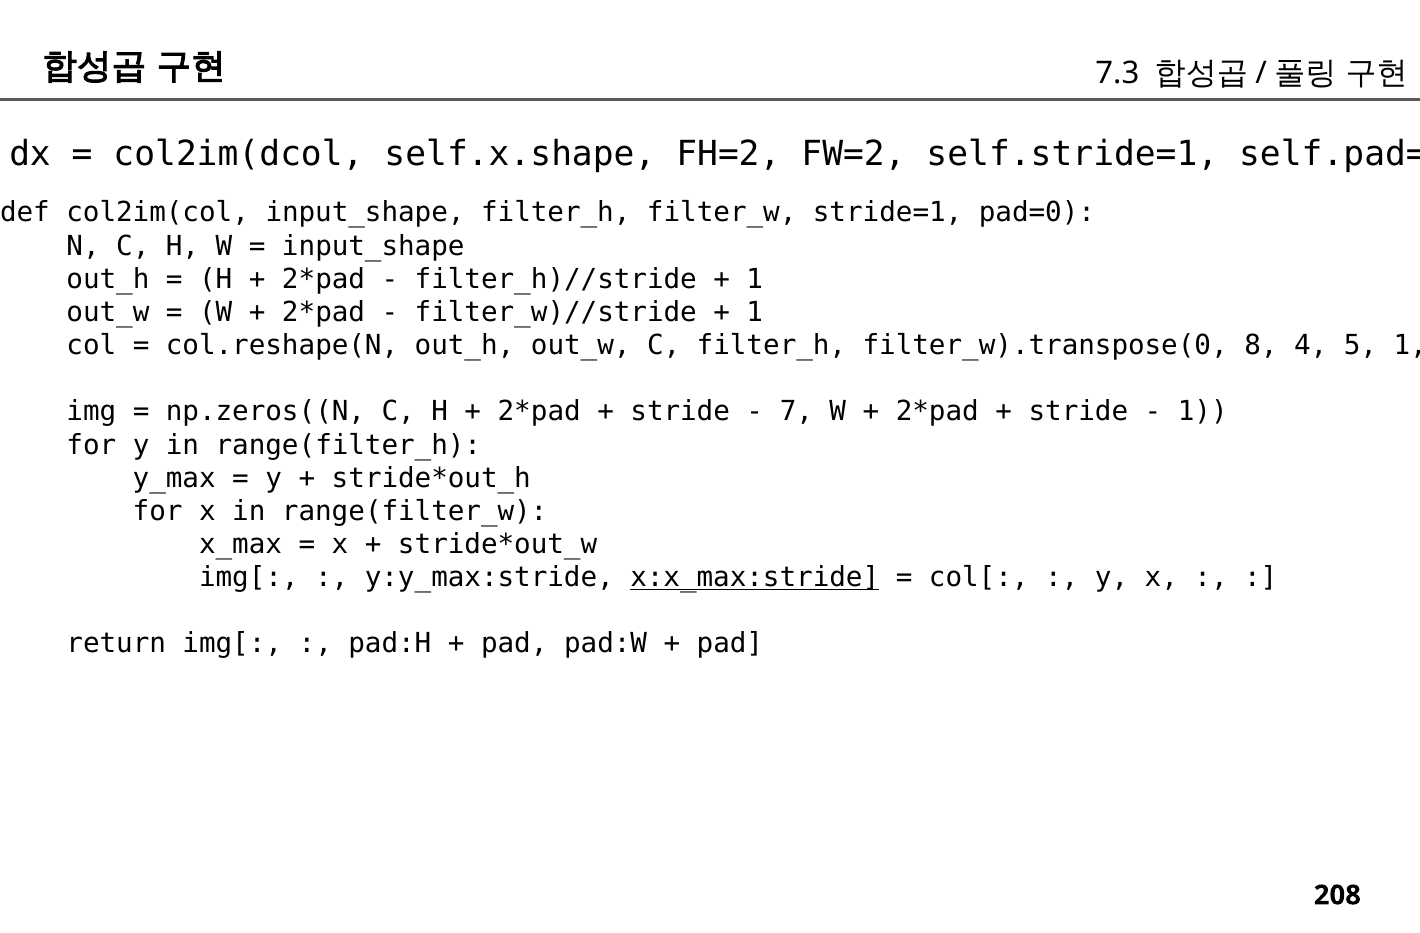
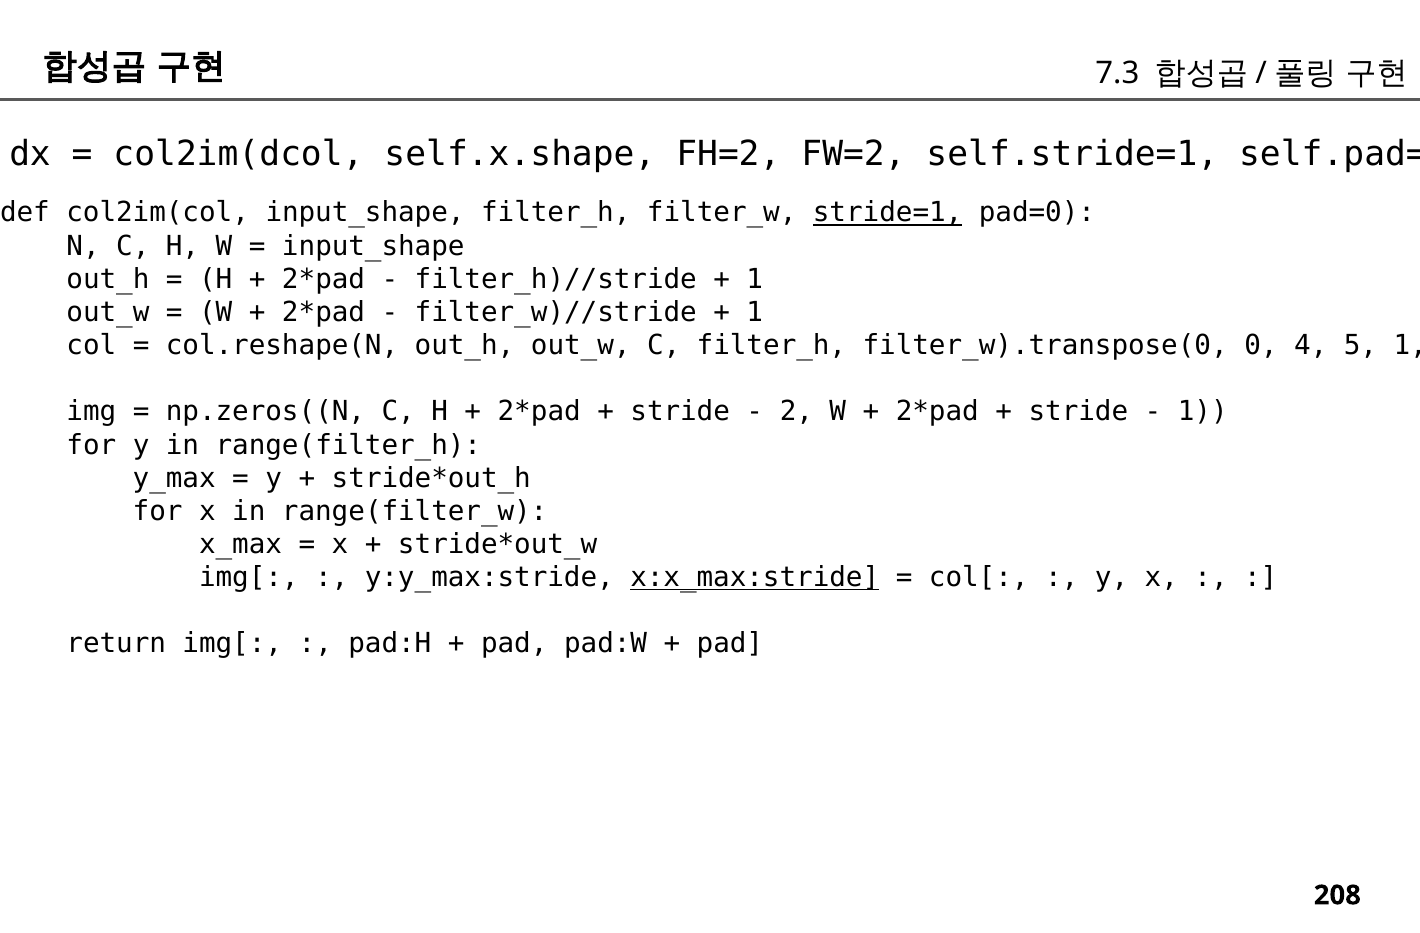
stride=1 underline: none -> present (888, 213)
8: 8 -> 0 (1261, 345)
7: 7 -> 2 (796, 412)
